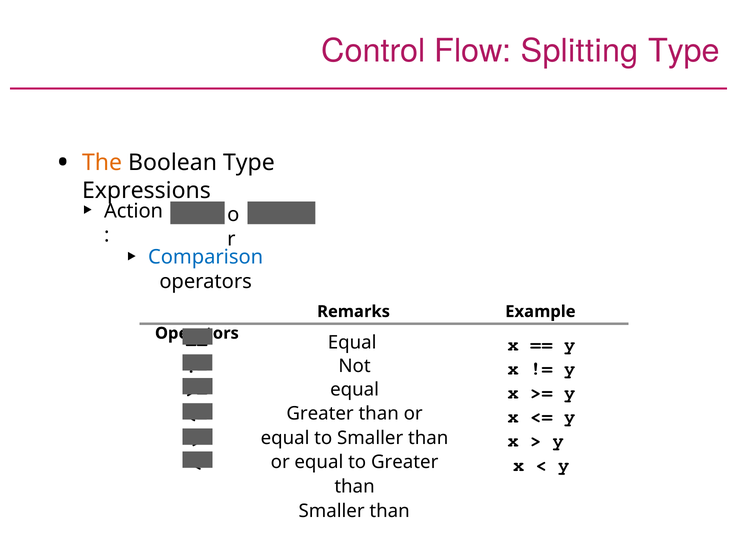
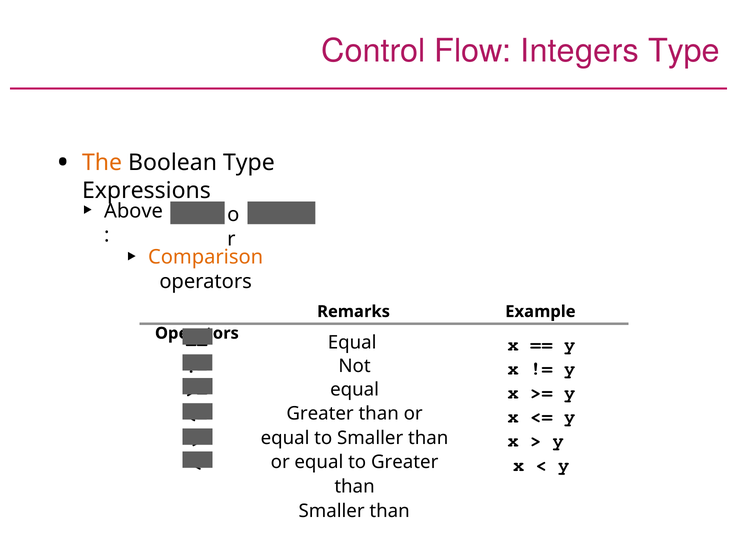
Splitting: Splitting -> Integers (580, 51)
Action: Action -> Above (134, 211)
Comparison colour: blue -> orange (206, 257)
